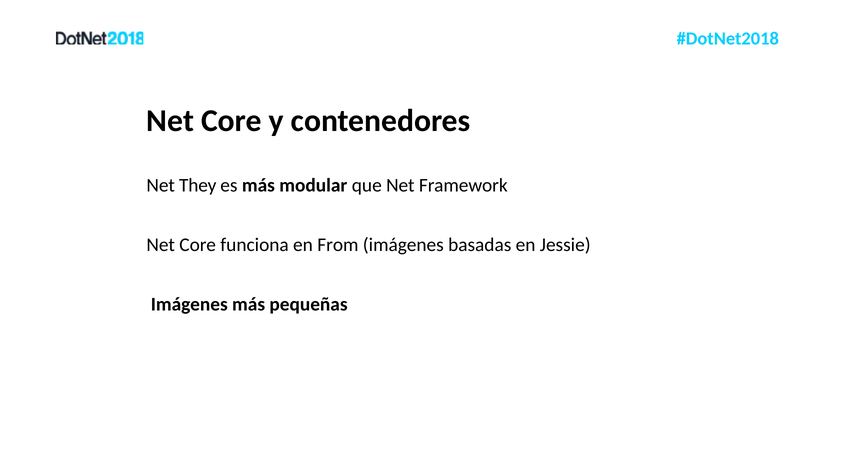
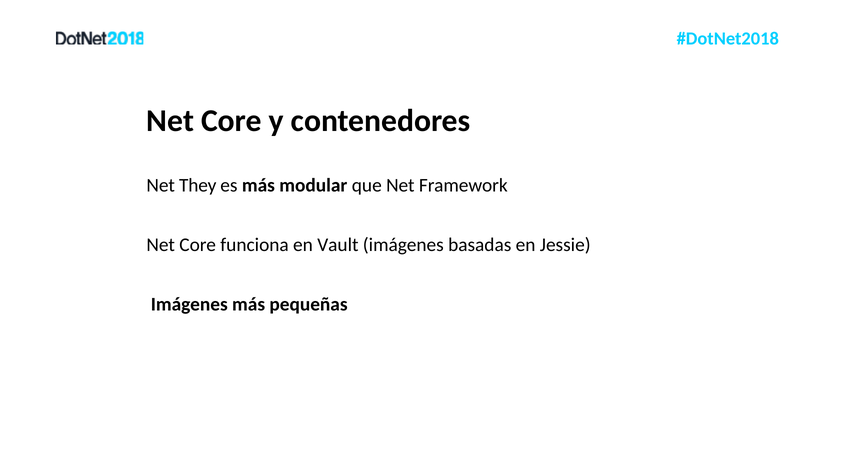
From: From -> Vault (338, 245)
